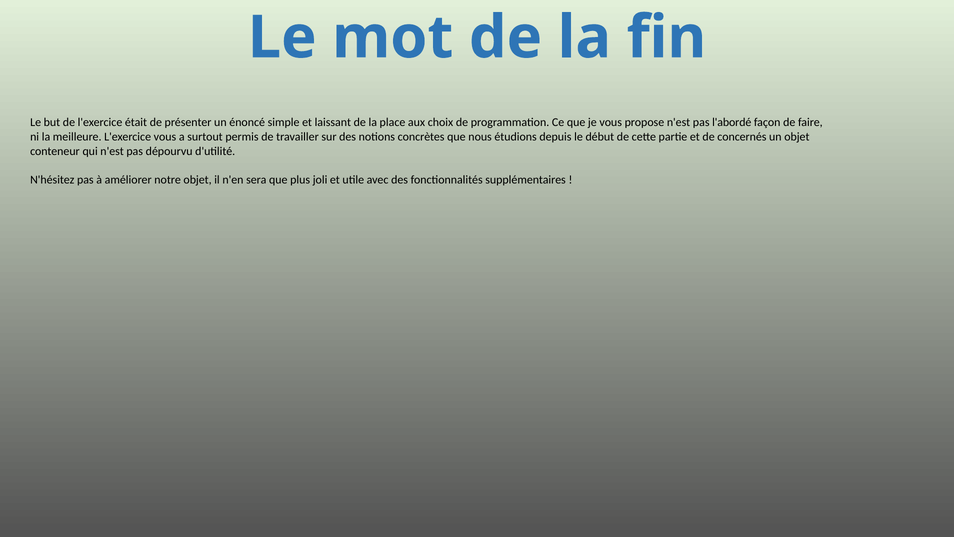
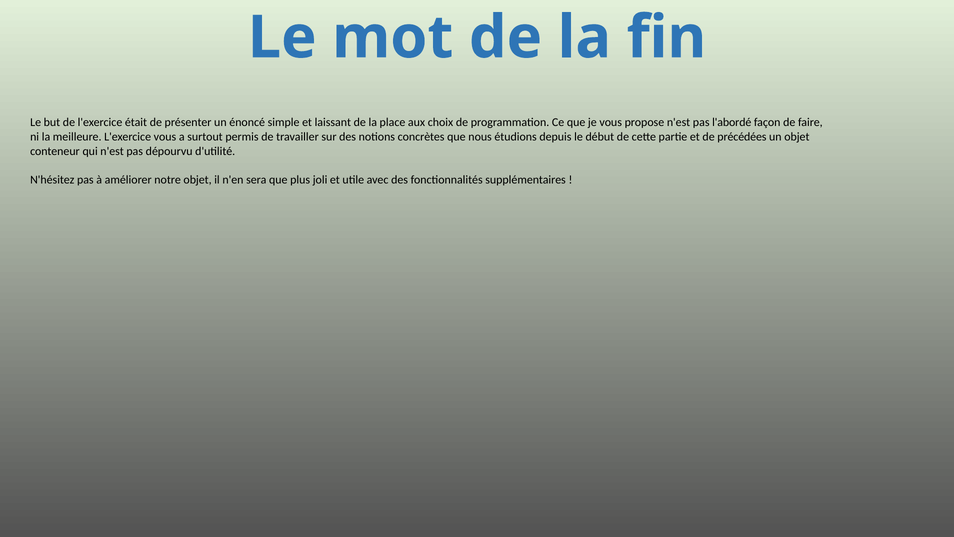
concernés: concernés -> précédées (742, 137)
